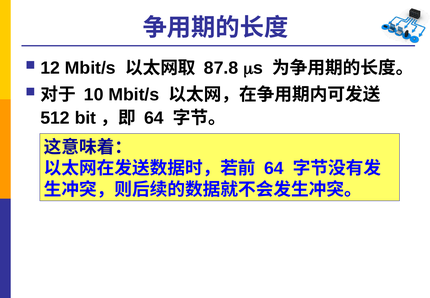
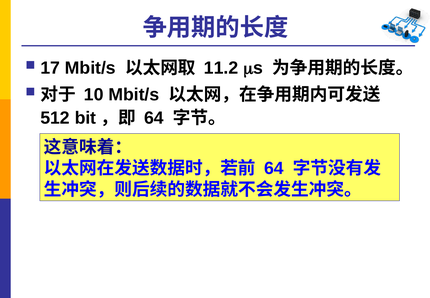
12: 12 -> 17 (50, 68)
87.8: 87.8 -> 11.2 (221, 68)
